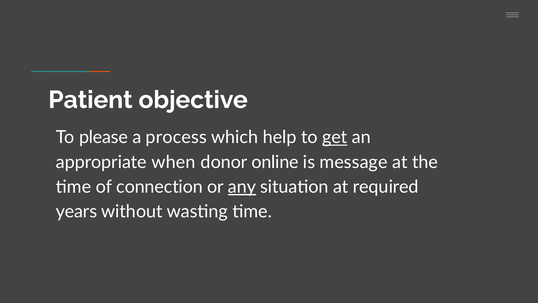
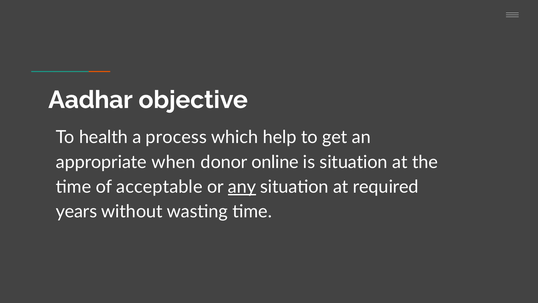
Patient: Patient -> Aadhar (91, 100)
please: please -> health (103, 137)
get underline: present -> none (335, 137)
is message: message -> situation (354, 162)
connection: connection -> acceptable (159, 187)
